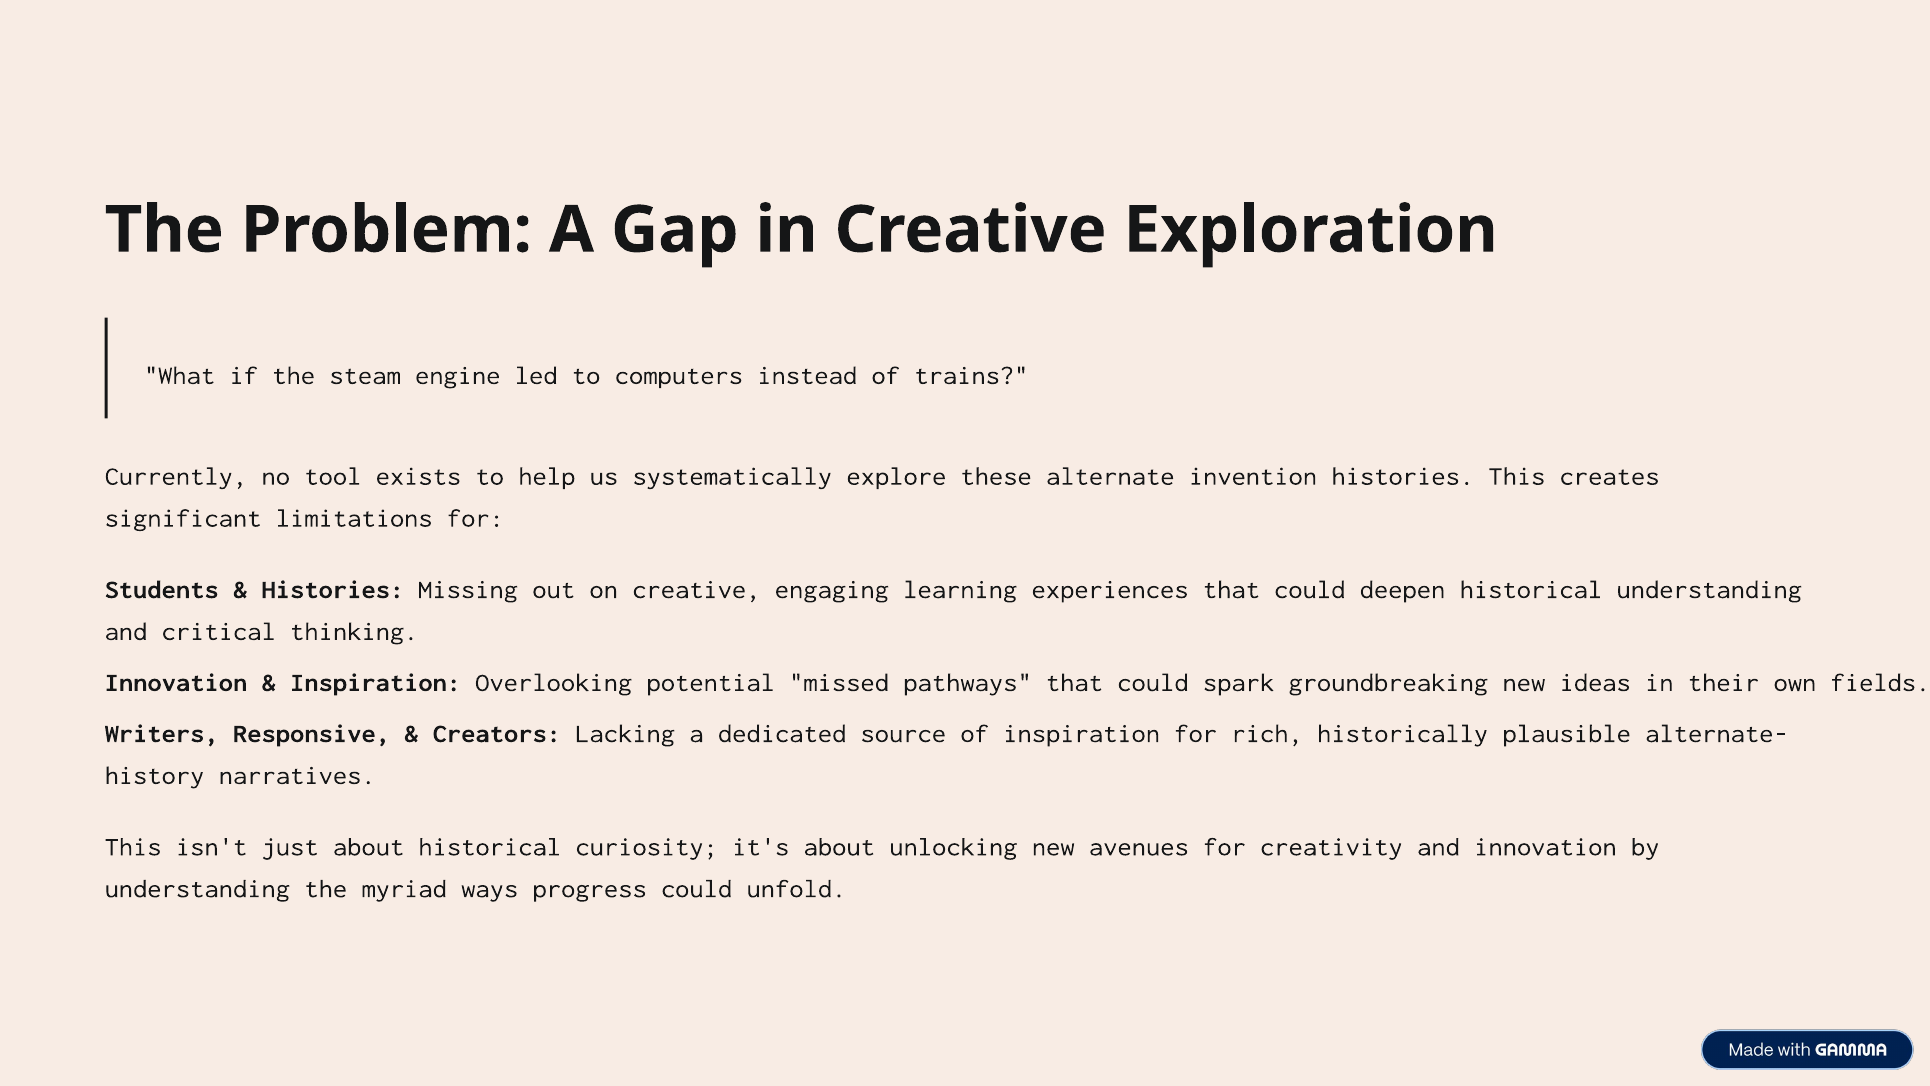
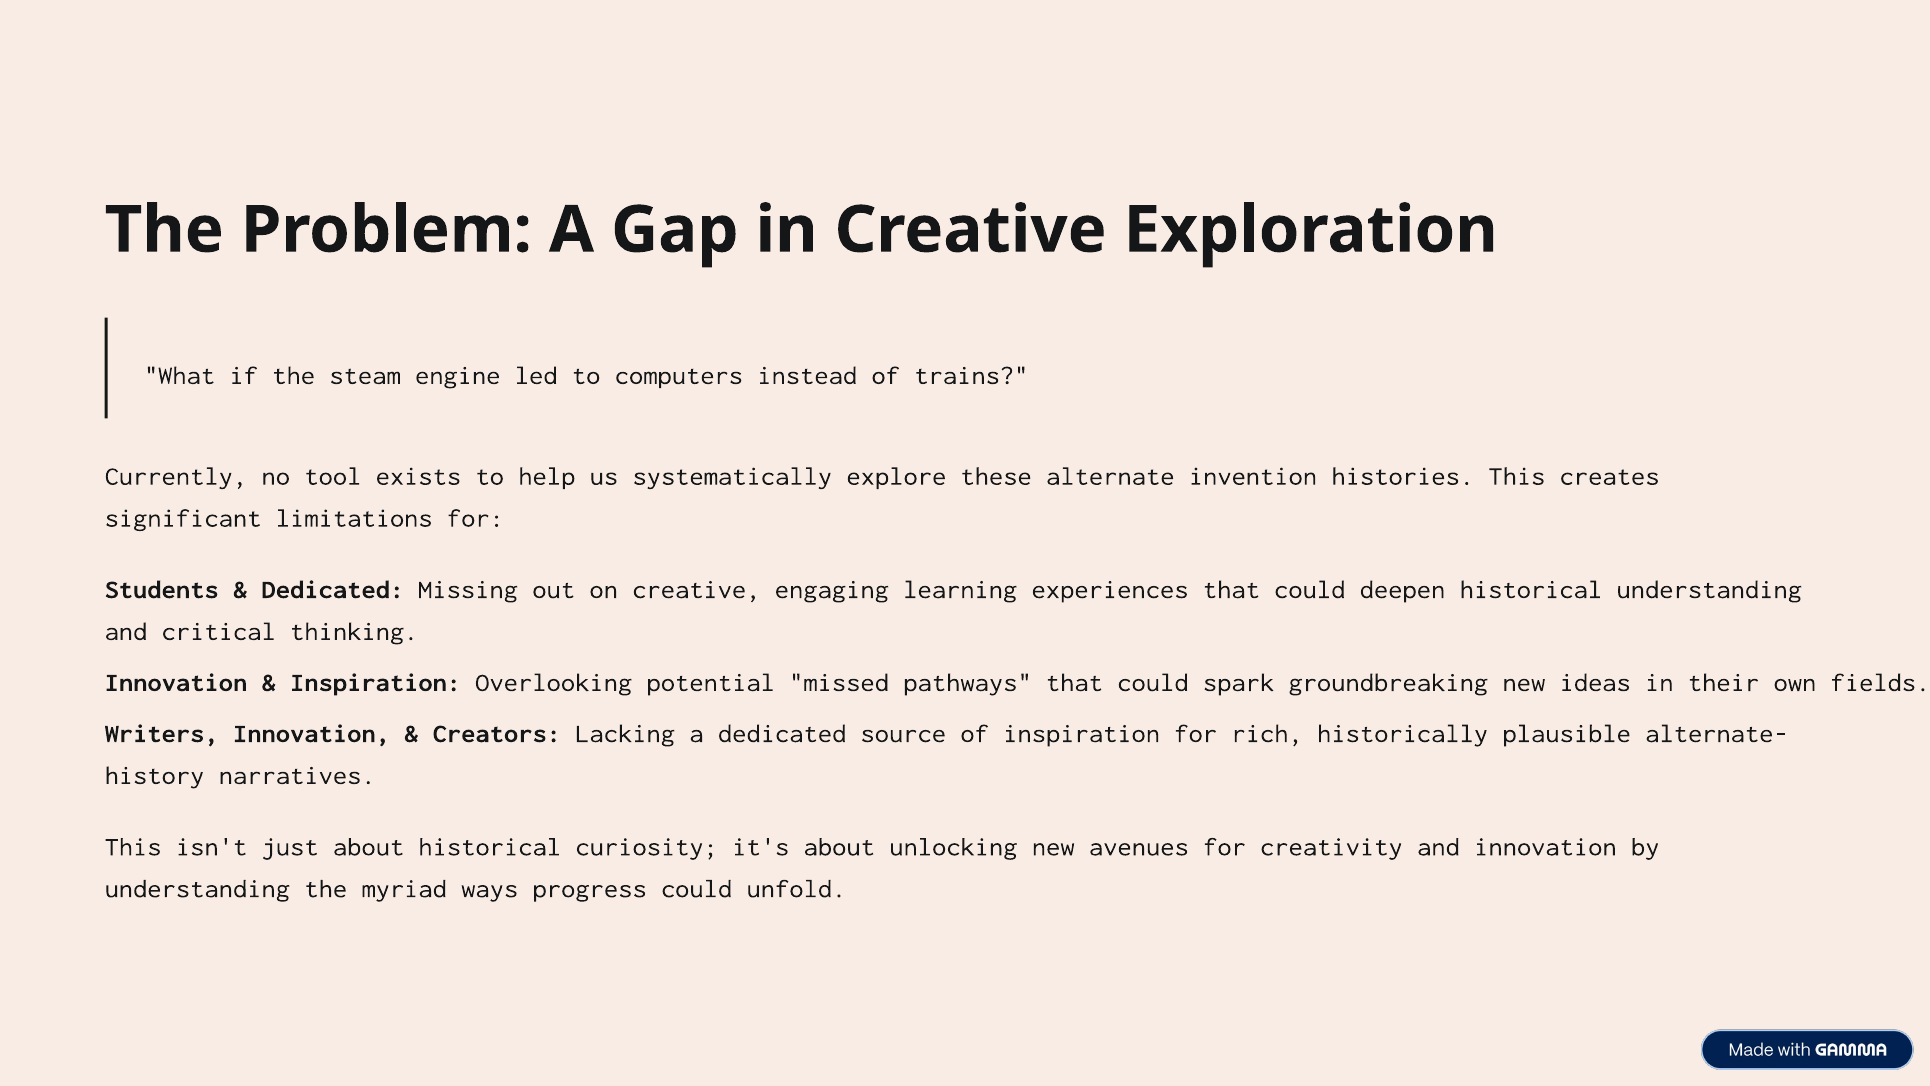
Histories: Histories -> Dedicated (333, 589)
Writers Responsive: Responsive -> Innovation (311, 733)
